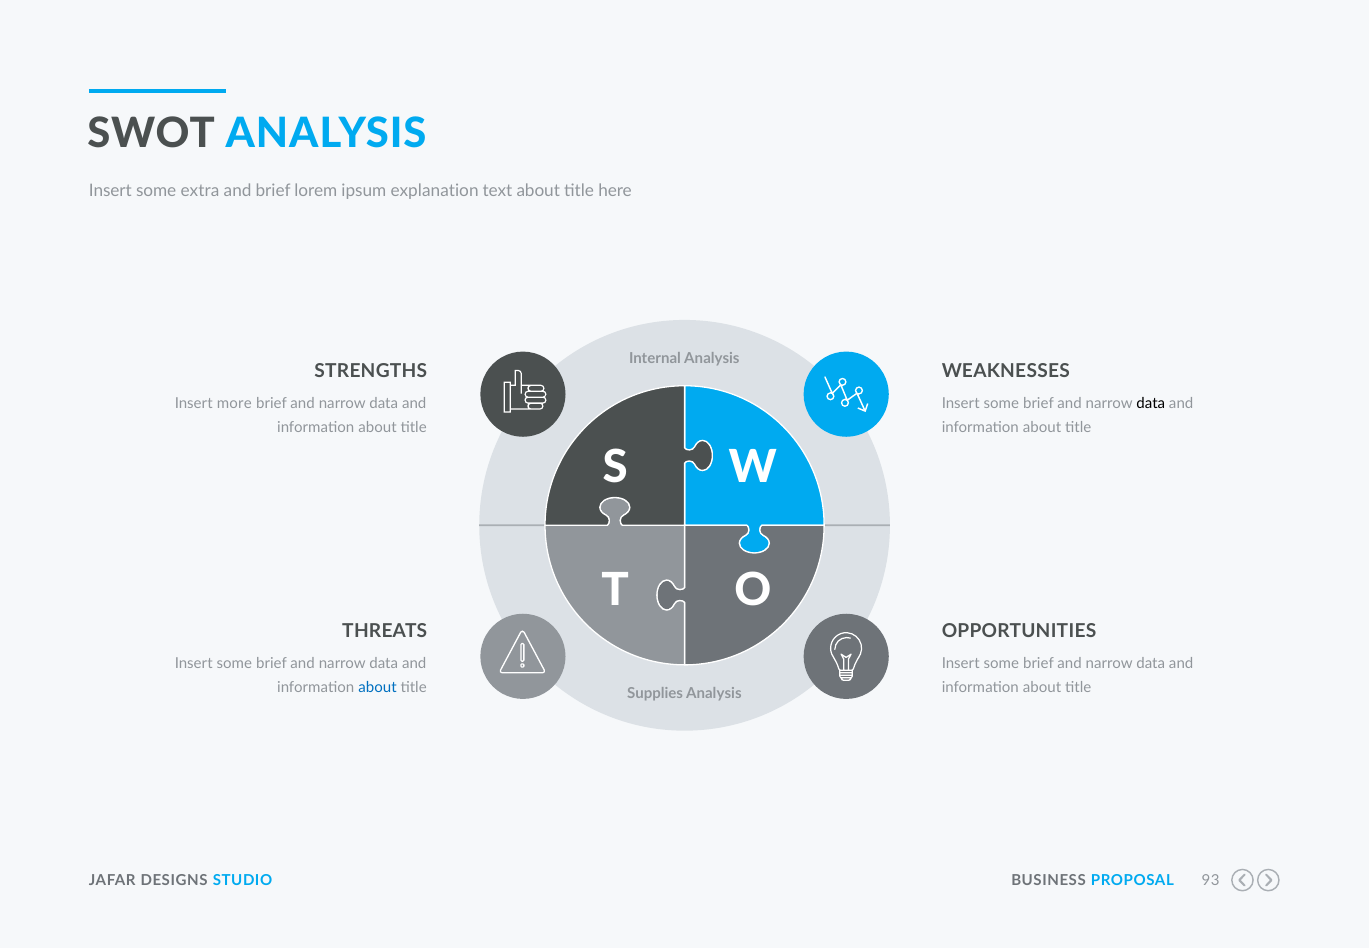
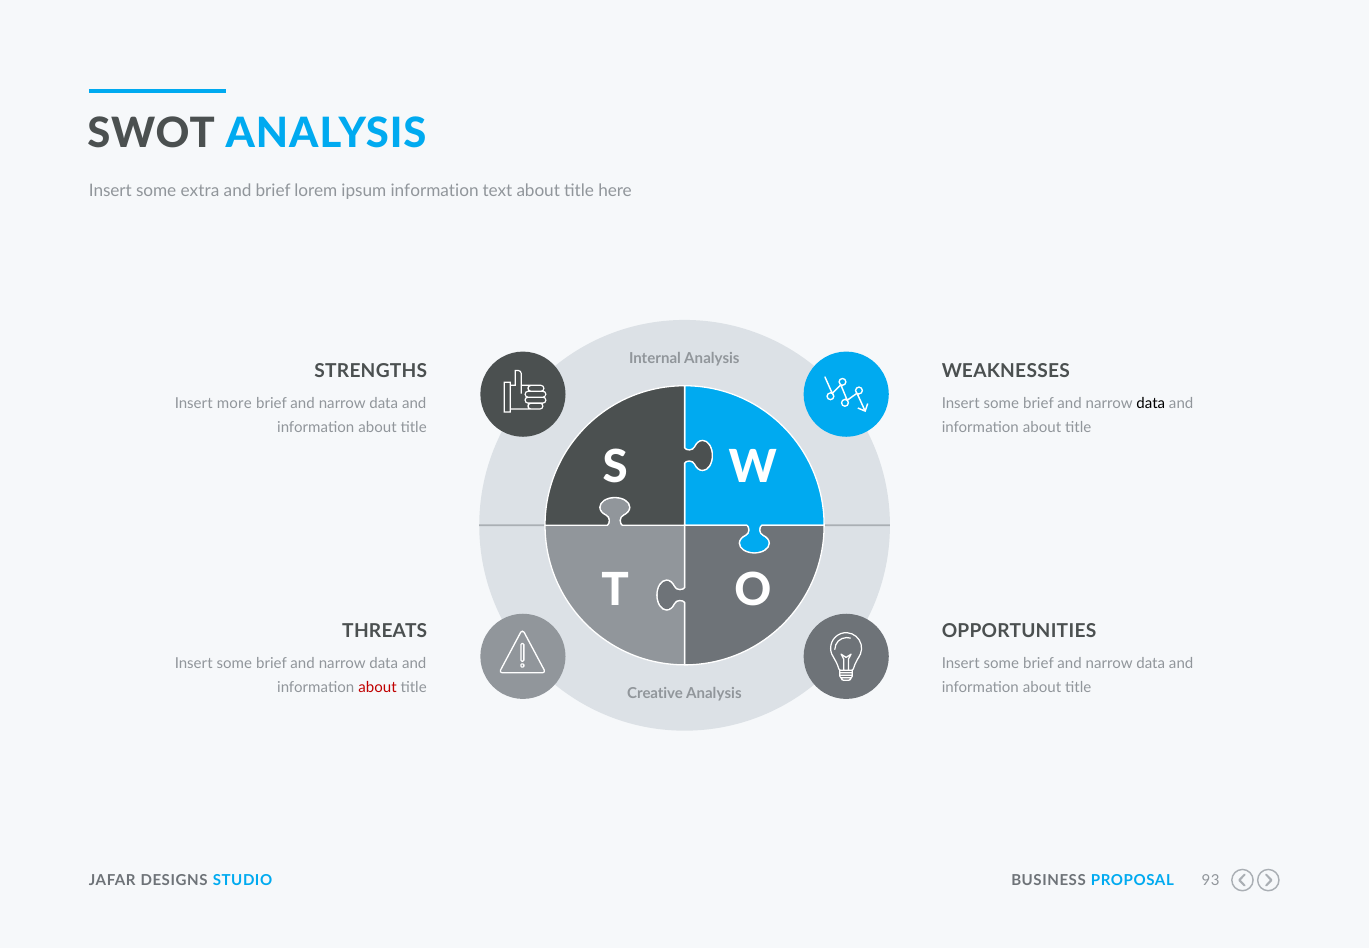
ipsum explanation: explanation -> information (435, 190)
about colour: blue -> red (377, 687)
Supplies: Supplies -> Creative (655, 693)
